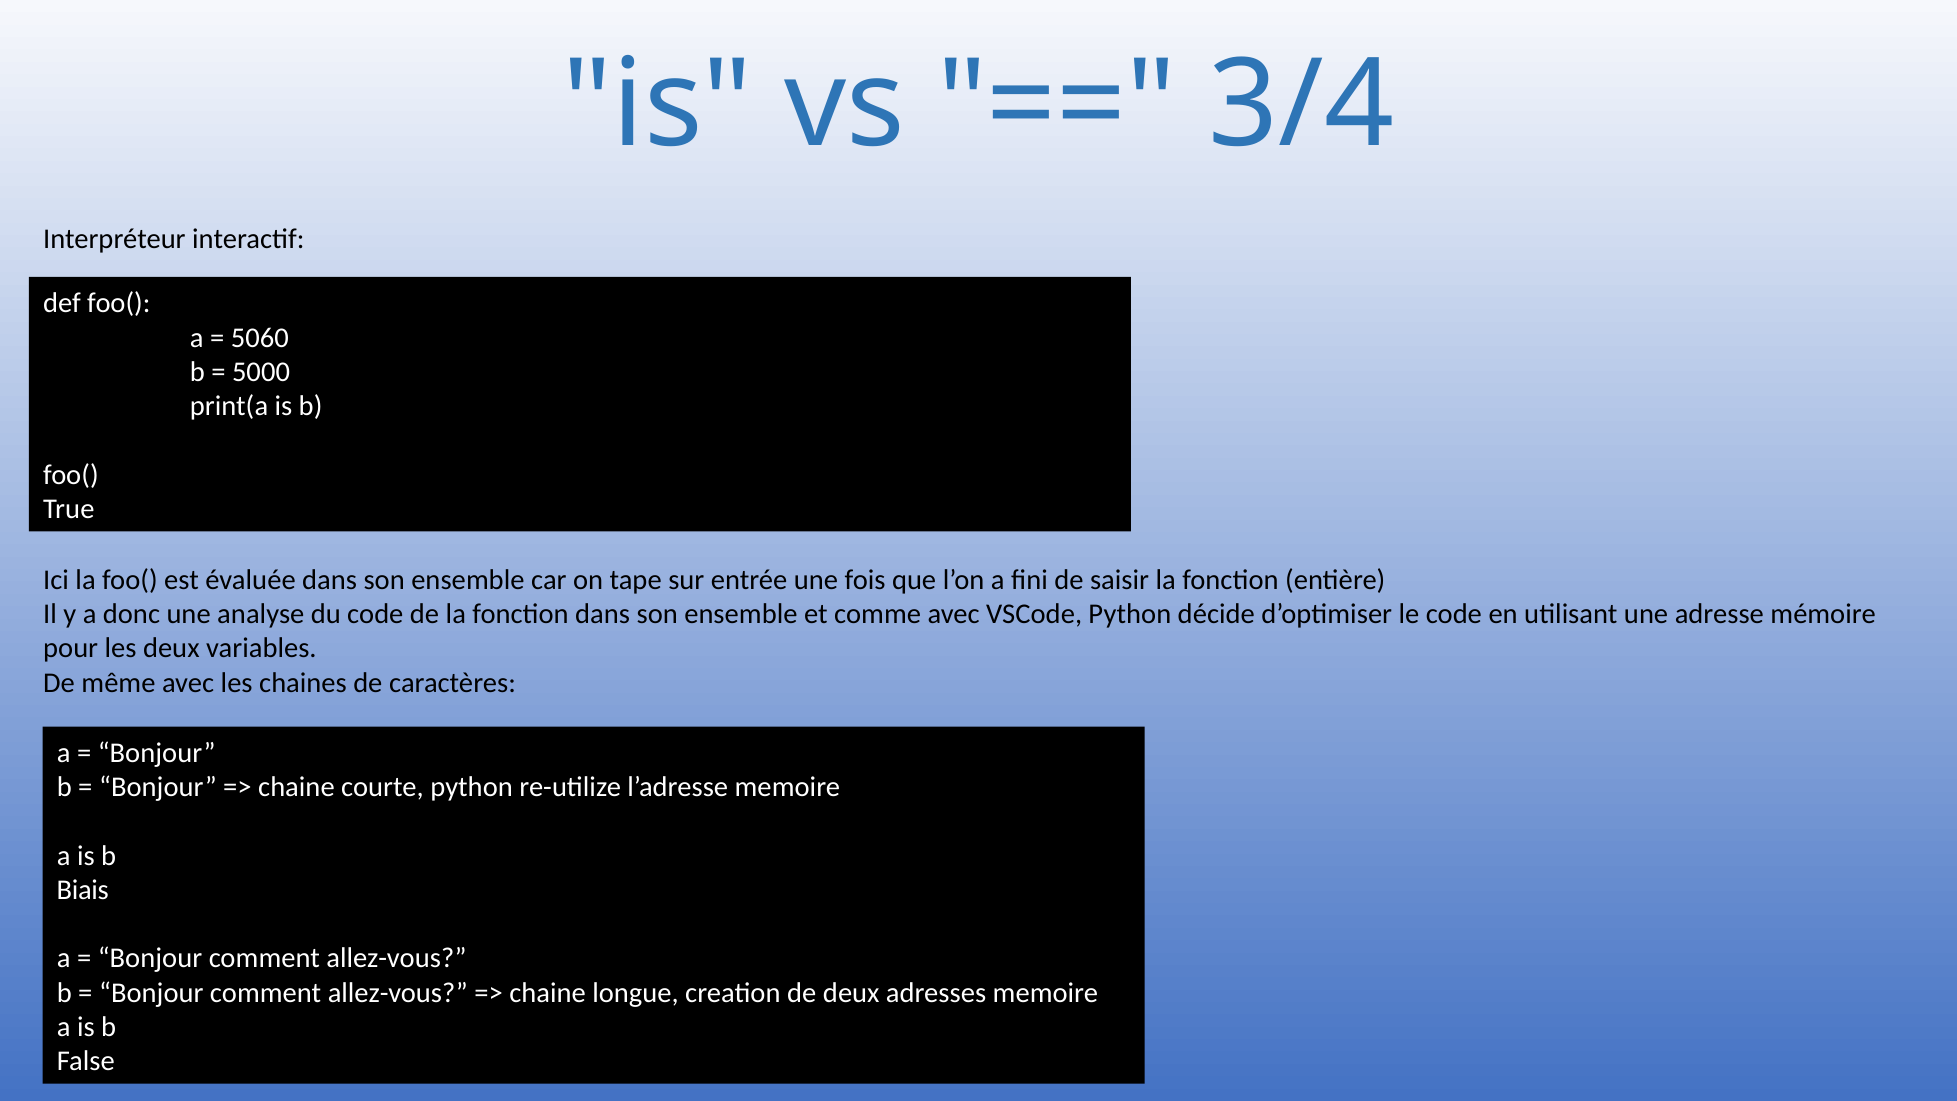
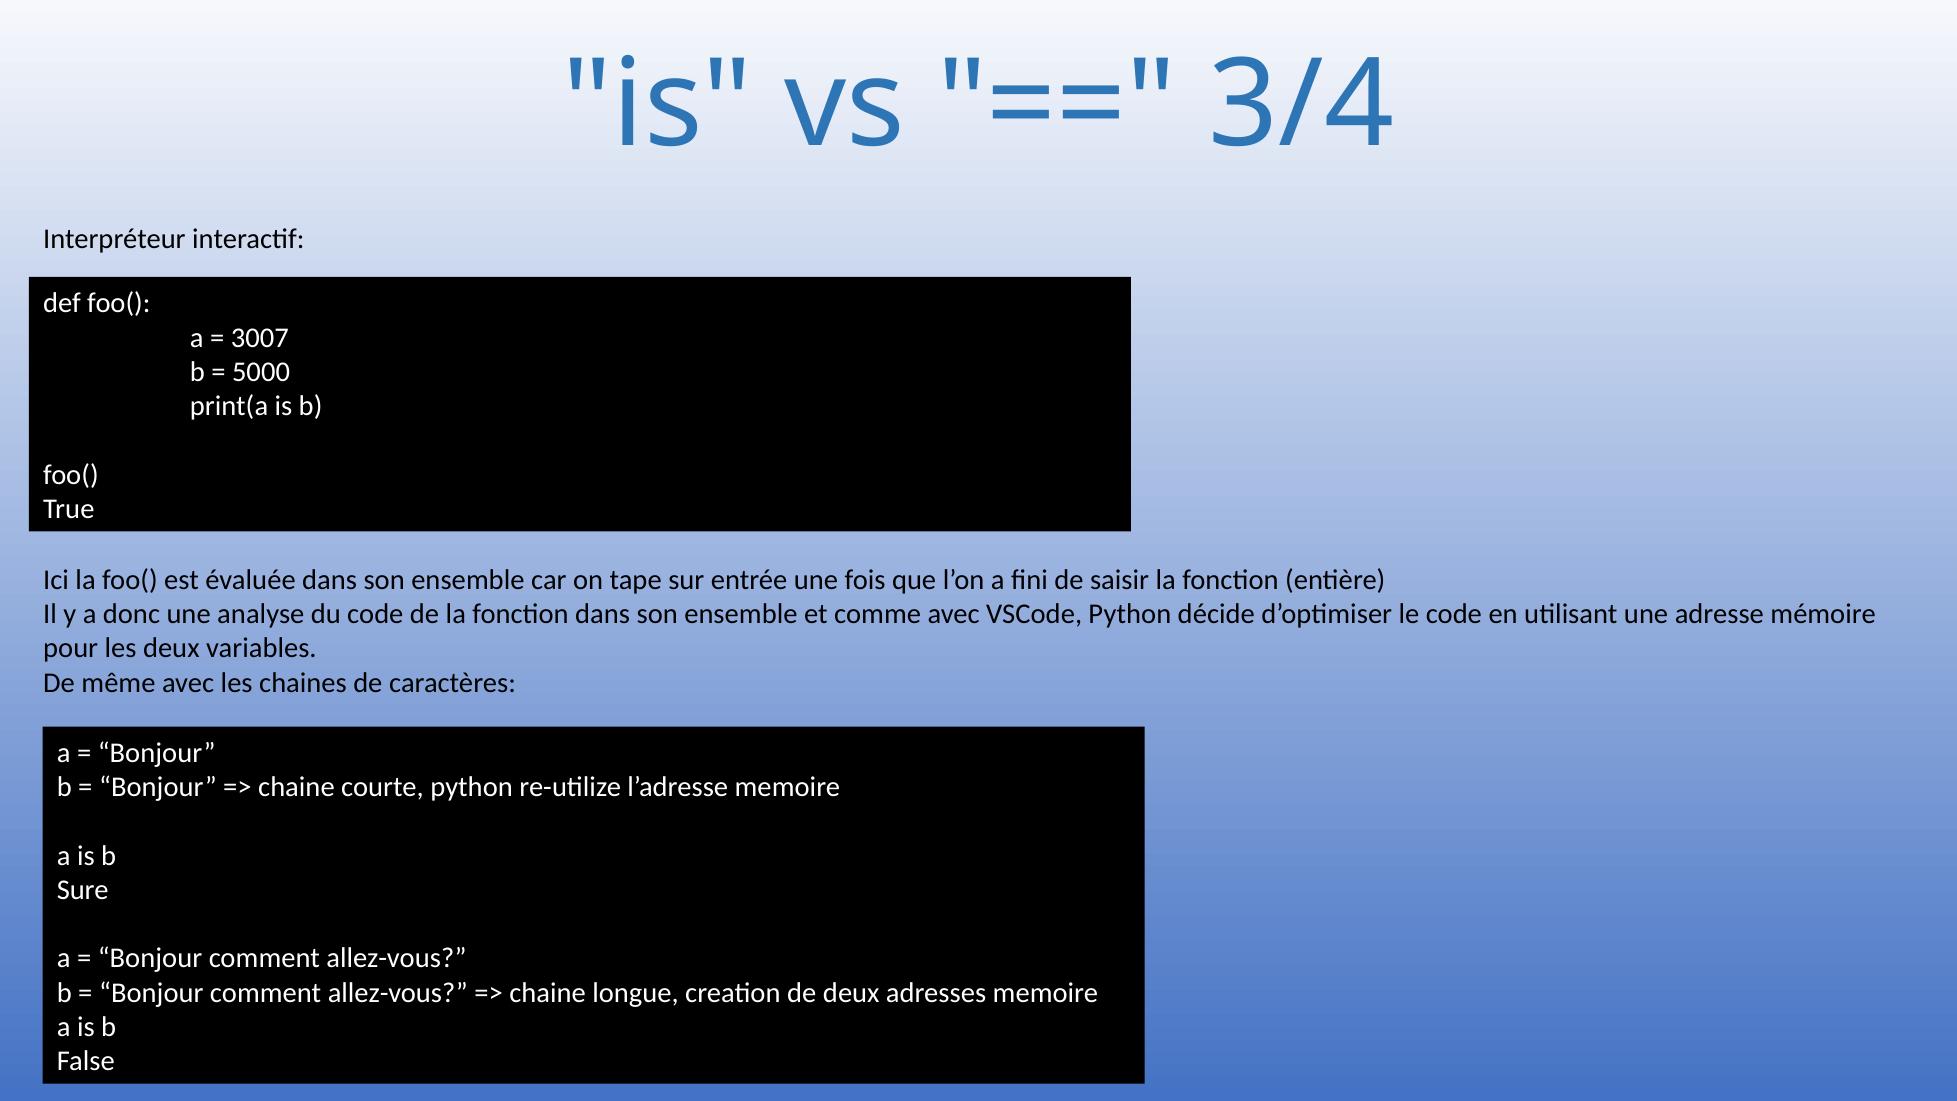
5060: 5060 -> 3007 (260, 338)
Biais: Biais -> Sure (83, 890)
